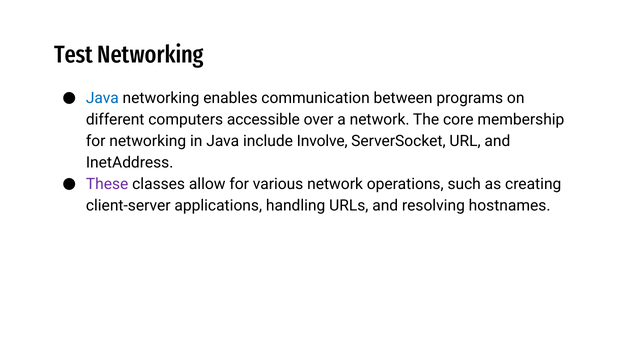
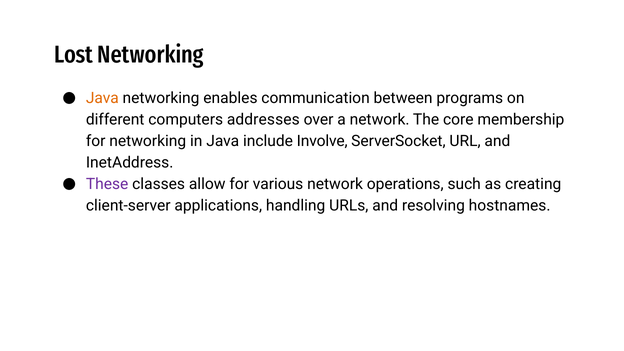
Test: Test -> Lost (74, 55)
Java colour: blue -> orange (102, 98)
accessible: accessible -> addresses (263, 120)
